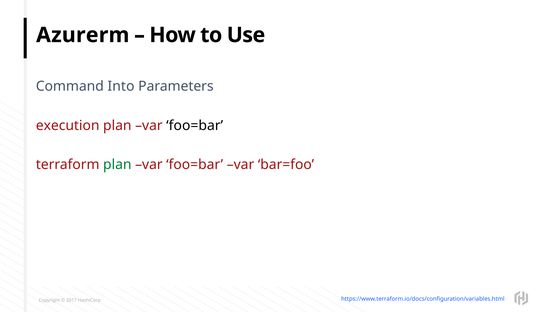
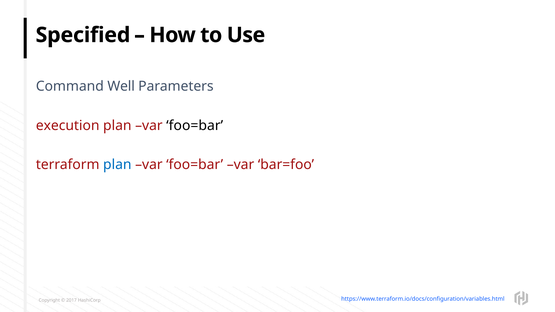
Azurerm: Azurerm -> Specified (83, 35)
Into: Into -> Well (121, 86)
plan colour: green -> blue (117, 165)
